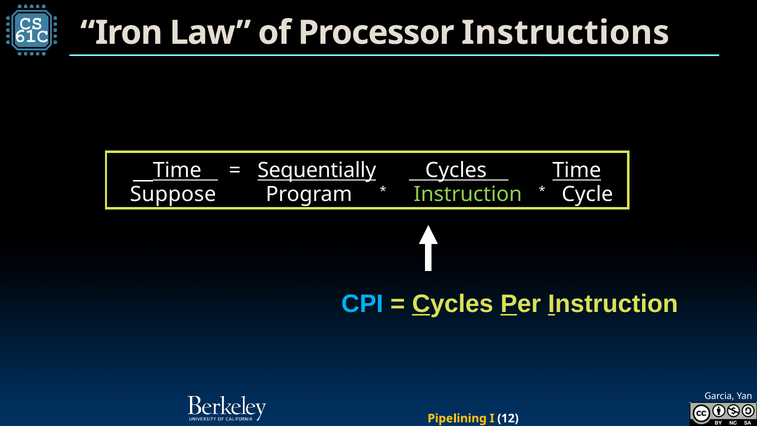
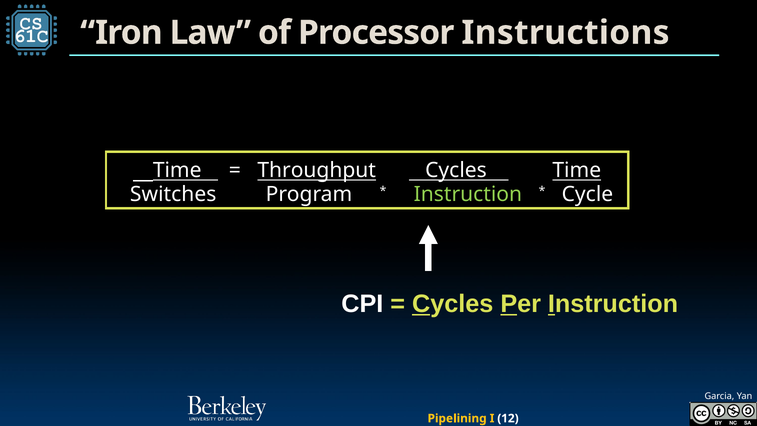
Sequentially: Sequentially -> Throughput (317, 170)
Suppose: Suppose -> Switches (173, 194)
CPI colour: light blue -> white (362, 304)
